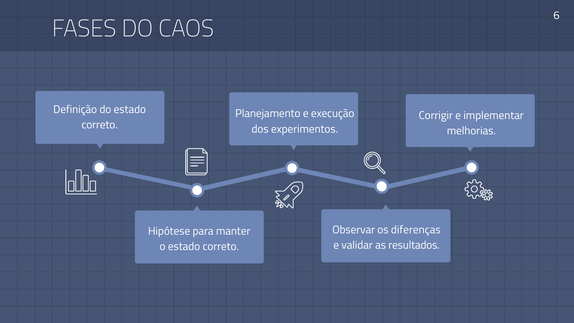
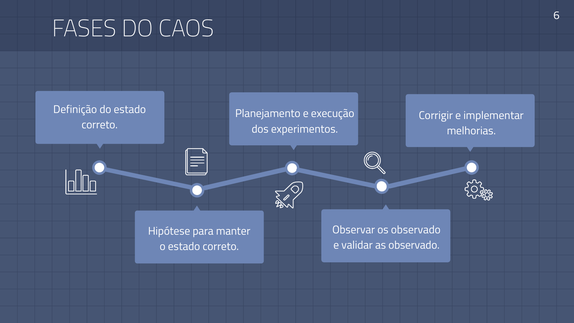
os diferenças: diferenças -> observado (416, 230)
as resultados: resultados -> observado (414, 245)
